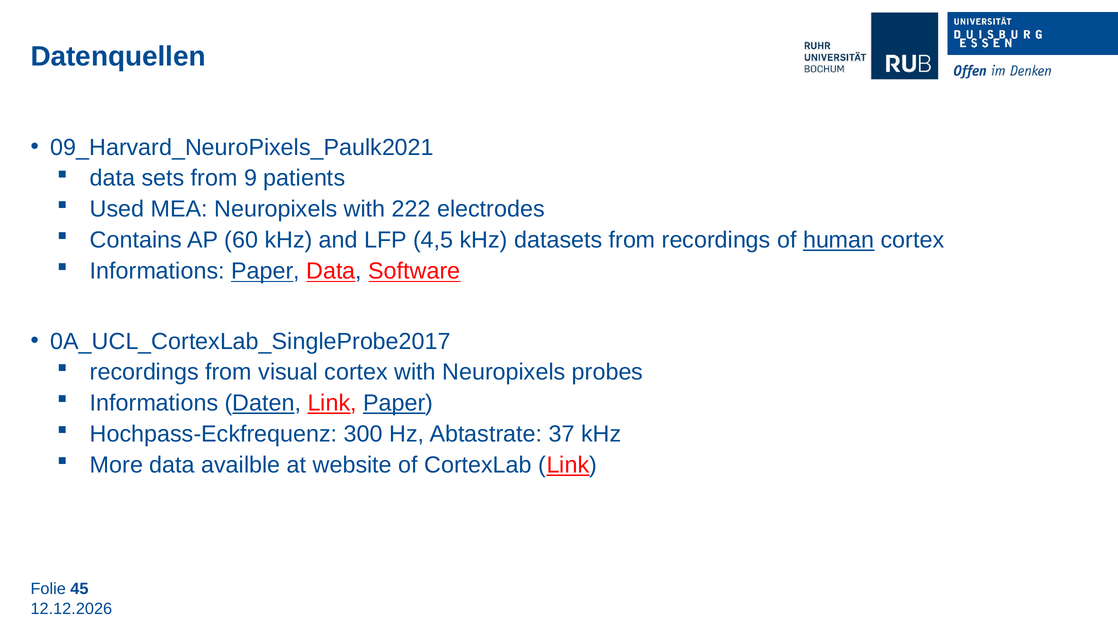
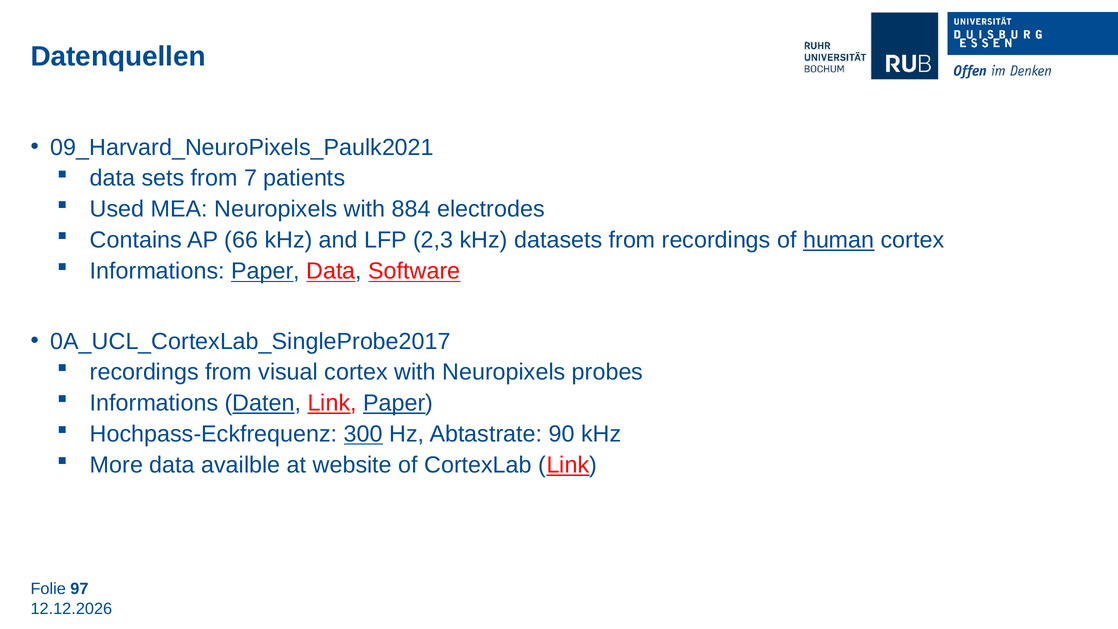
9: 9 -> 7 (251, 178)
222: 222 -> 884 (411, 209)
60: 60 -> 66 (241, 240)
4,5: 4,5 -> 2,3 (433, 240)
300 underline: none -> present (363, 434)
37: 37 -> 90 (562, 434)
45: 45 -> 97 (79, 589)
